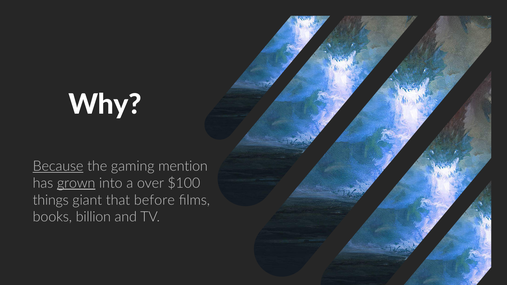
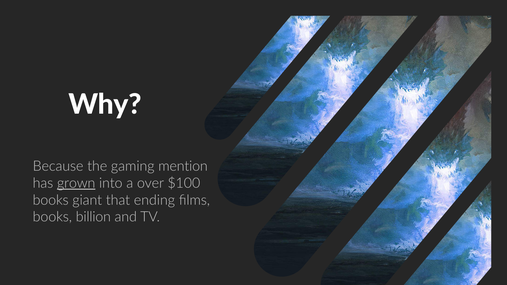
Because underline: present -> none (58, 166)
things: things -> books (51, 200)
before: before -> ending (154, 200)
